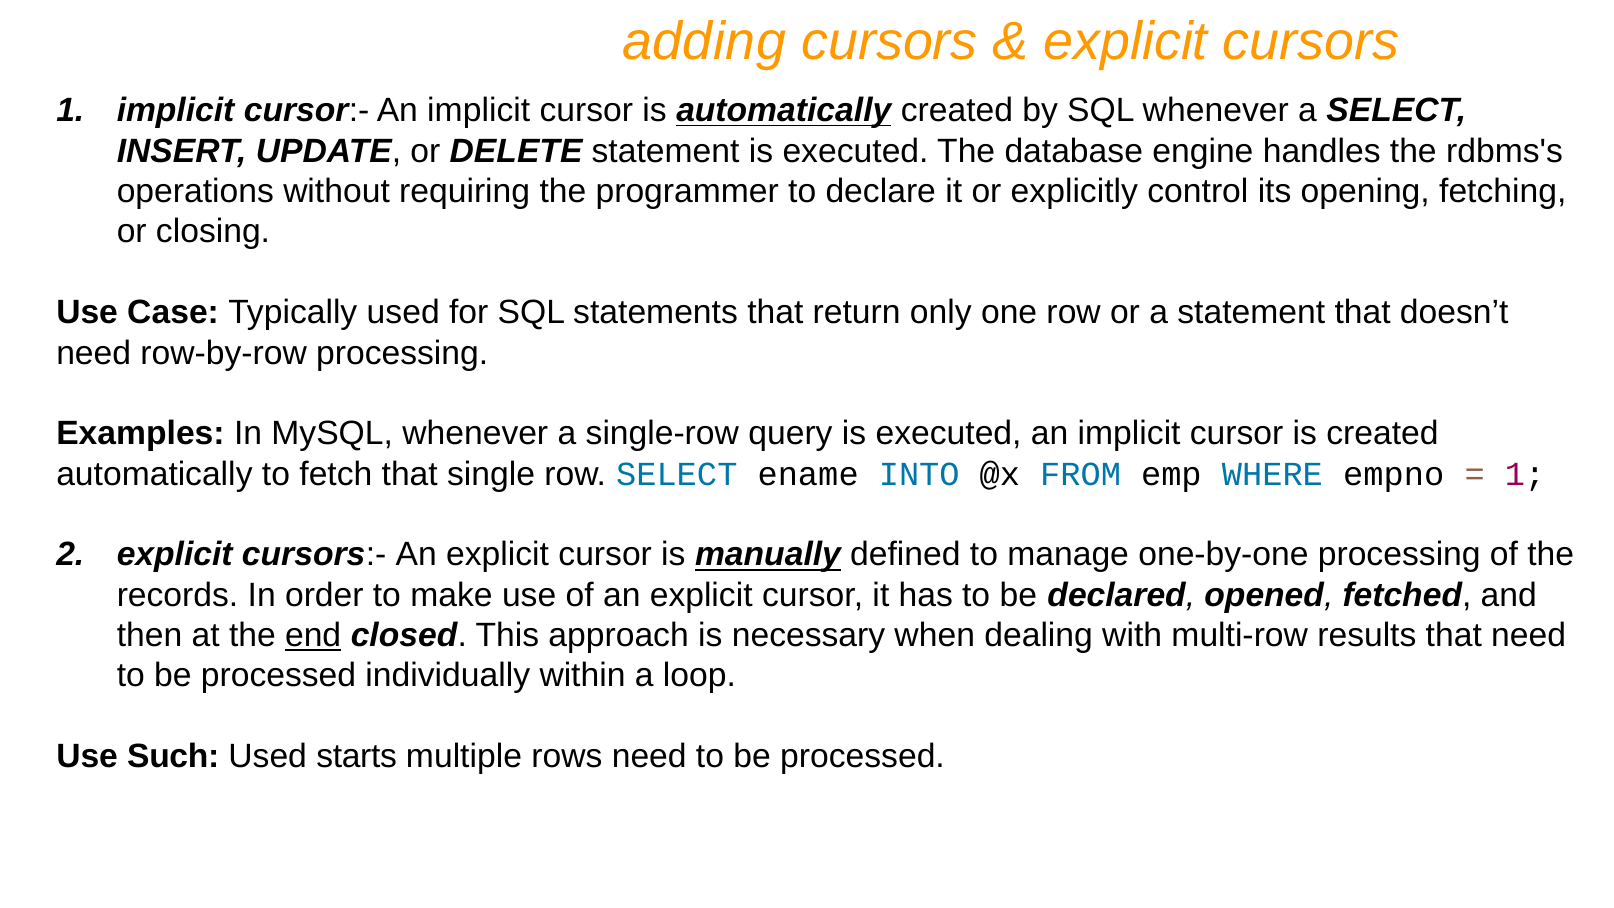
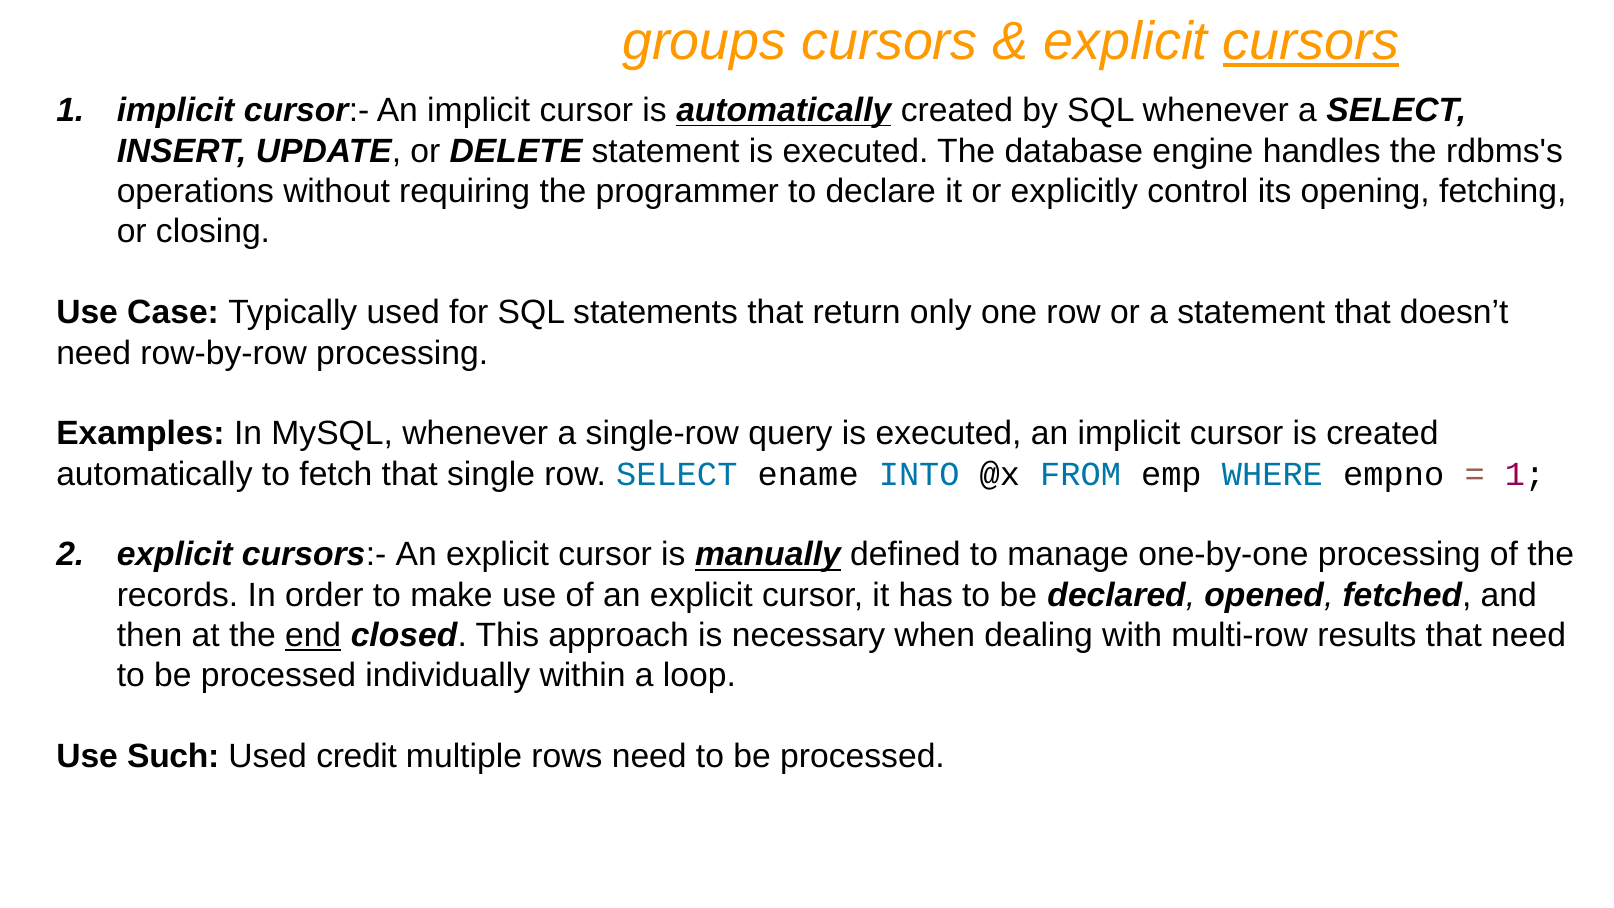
adding: adding -> groups (704, 42)
cursors underline: none -> present (1311, 42)
starts: starts -> credit (357, 757)
